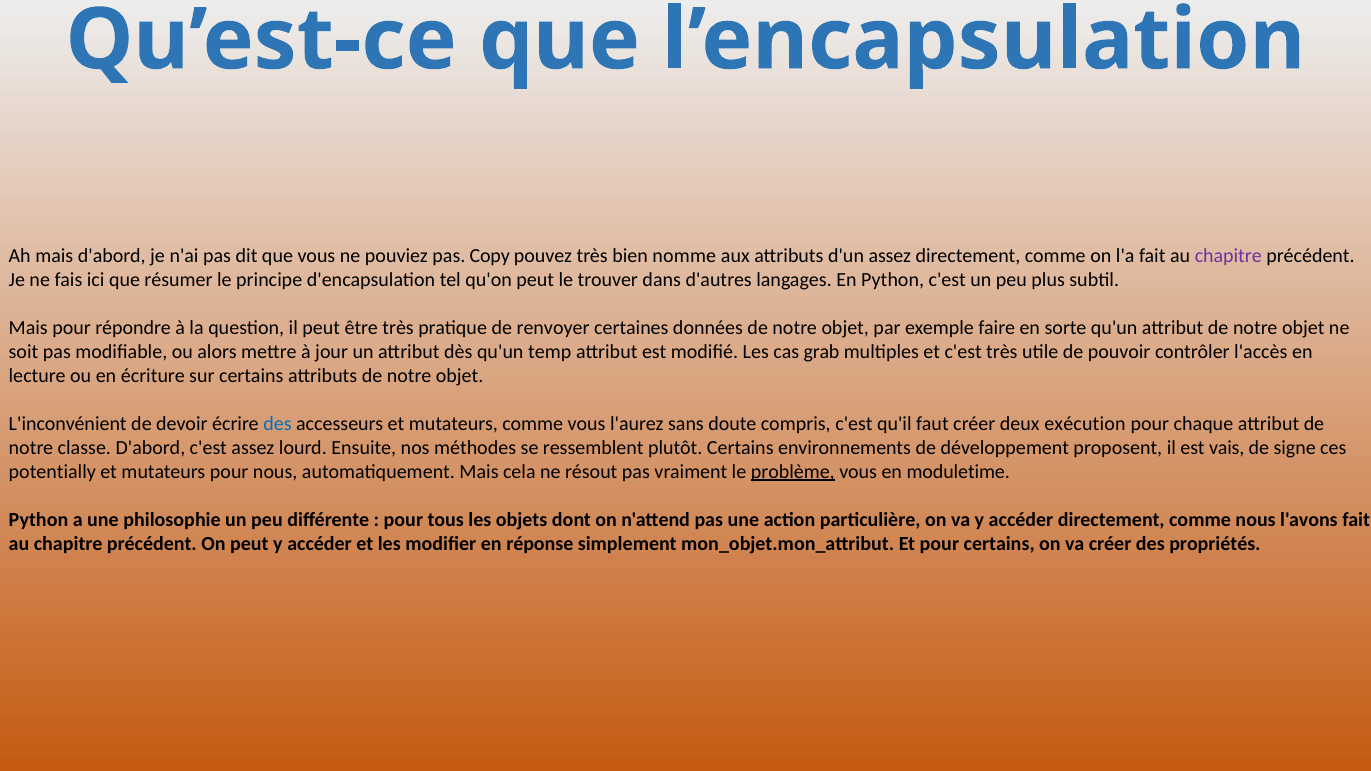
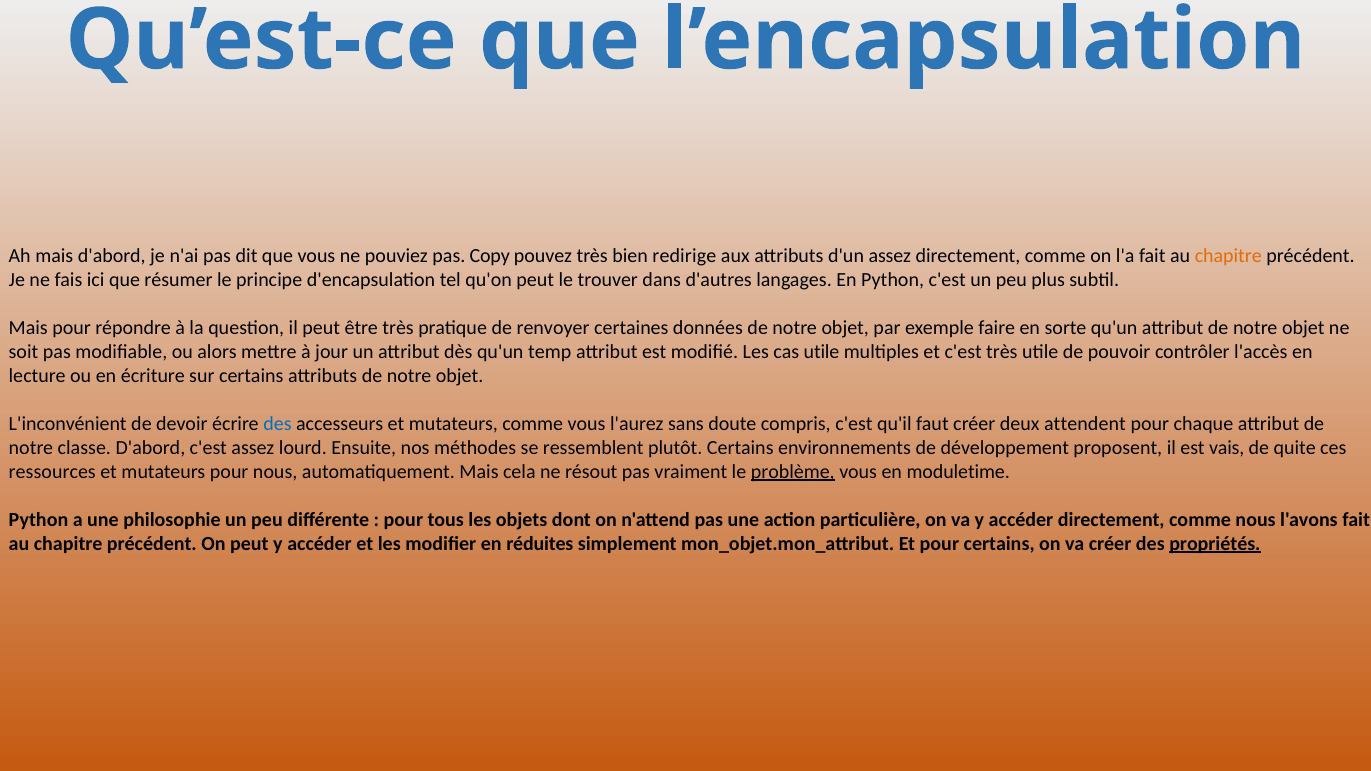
nomme: nomme -> redirige (684, 256)
chapitre colour: purple -> orange (1228, 256)
cas grab: grab -> utile (821, 352)
exécution: exécution -> attendent (1085, 424)
signe: signe -> quite (1295, 448)
potentially: potentially -> ressources (52, 472)
réponse: réponse -> réduites (540, 544)
propriétés underline: none -> present (1215, 544)
